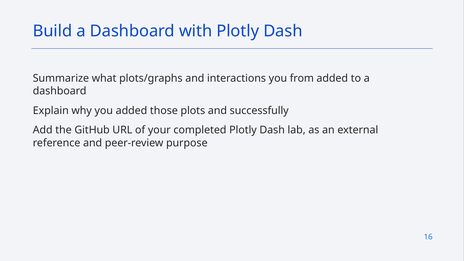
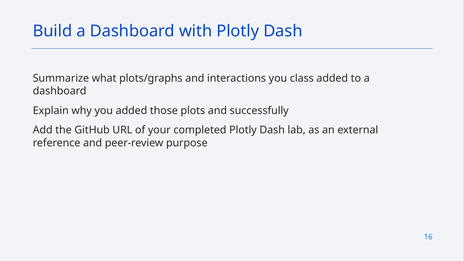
from: from -> class (302, 78)
